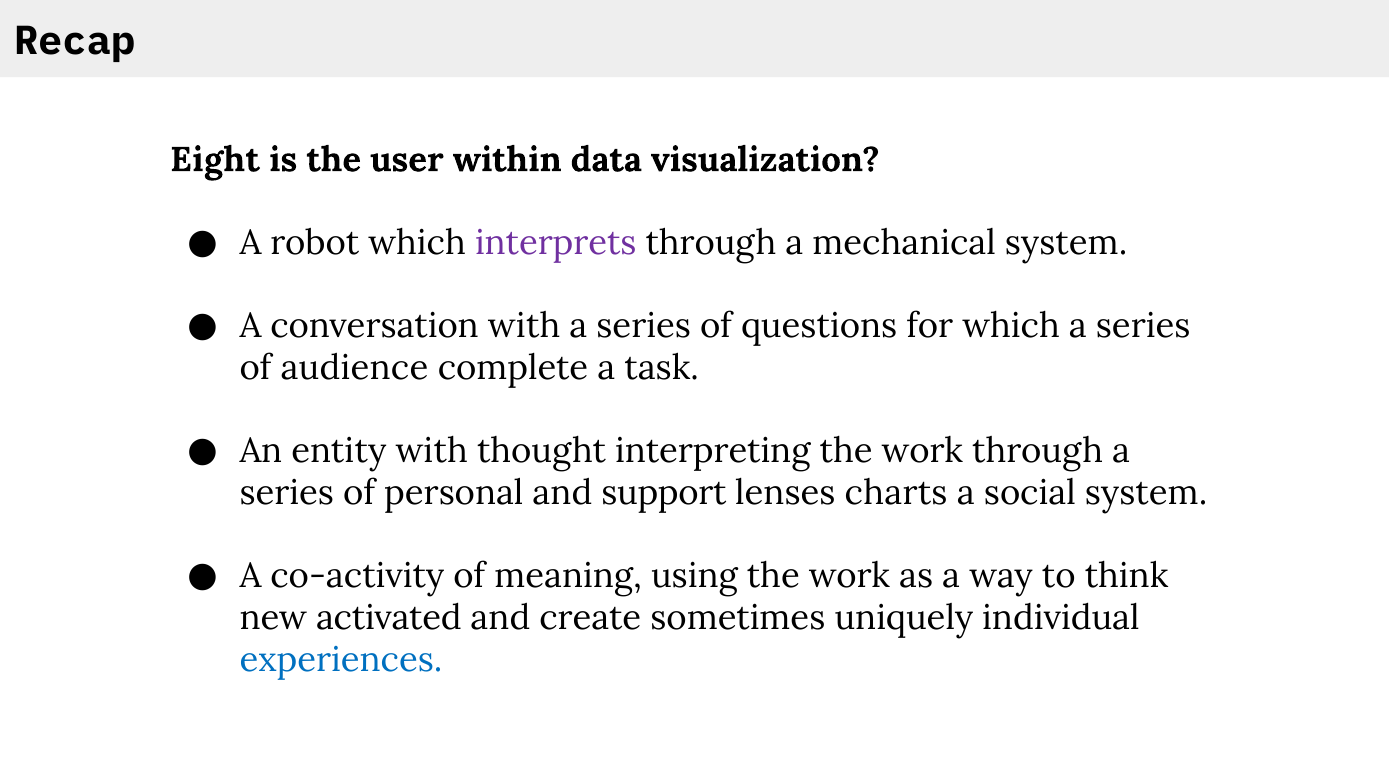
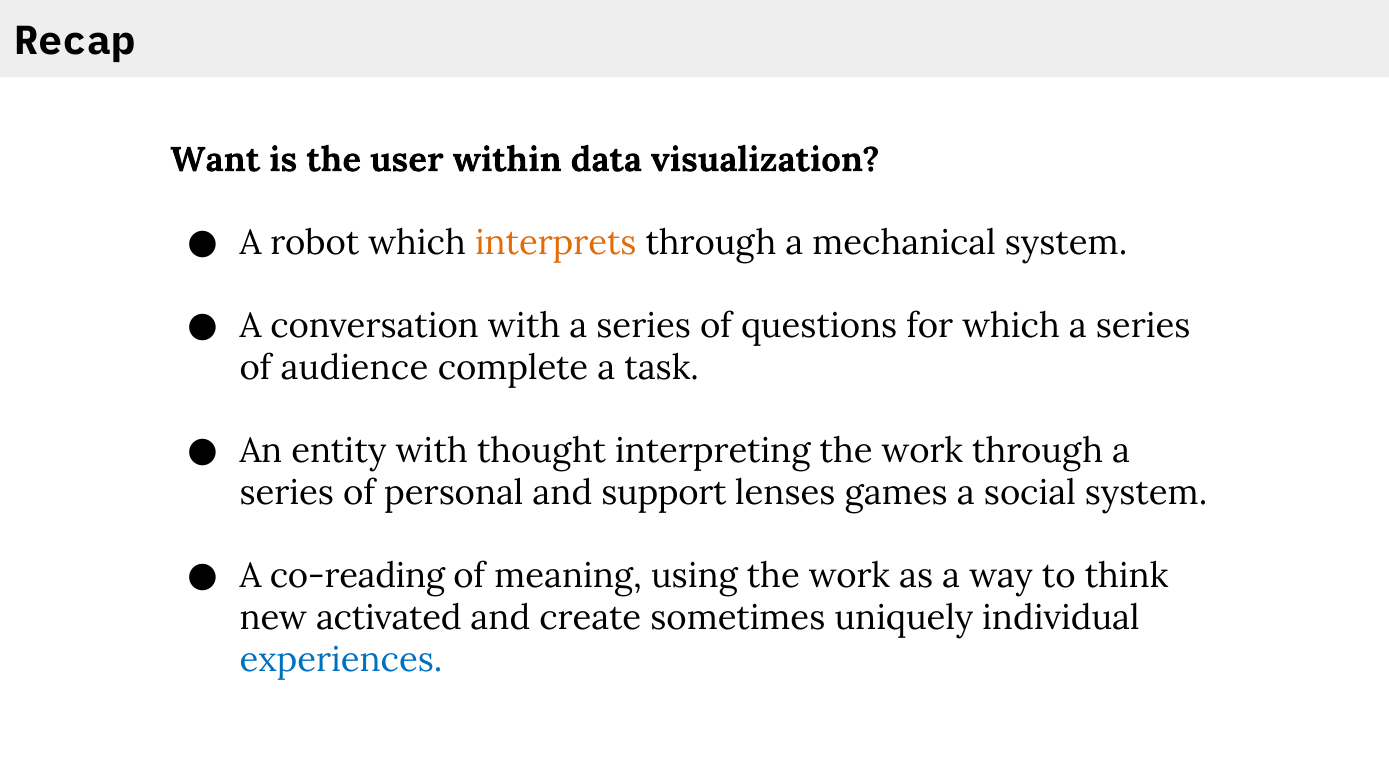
Eight: Eight -> Want (215, 160)
interprets colour: purple -> orange (556, 243)
charts: charts -> games (896, 493)
co-activity: co-activity -> co-reading (357, 577)
